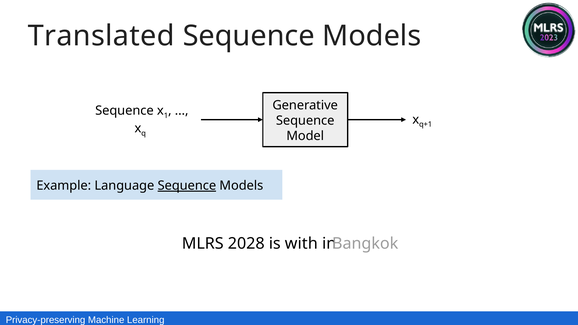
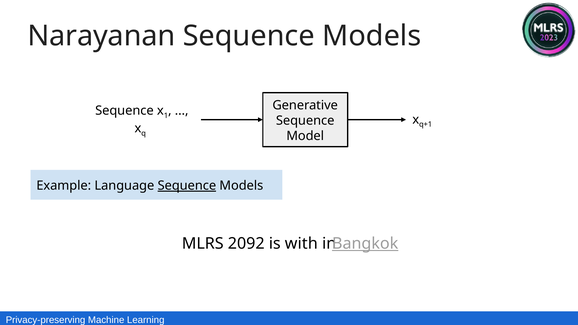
Translated: Translated -> Narayanan (101, 36)
2028: 2028 -> 2092 (246, 244)
Bangkok underline: none -> present (365, 244)
